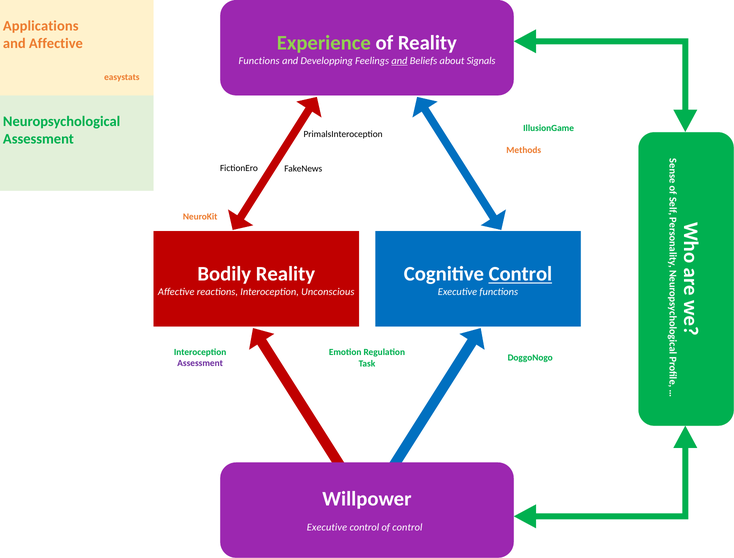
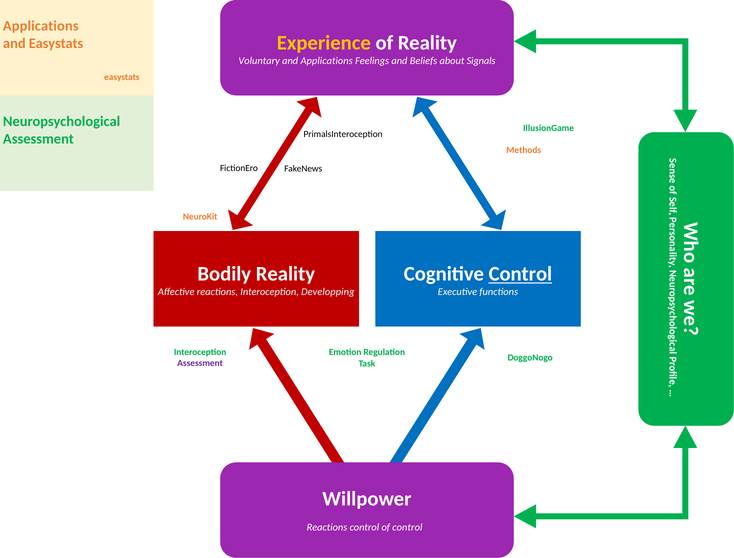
Experience colour: light green -> yellow (324, 43)
and Affective: Affective -> Easystats (56, 43)
Functions: Functions -> Voluntary (259, 61)
and Developping: Developping -> Applications (327, 61)
and underline: present -> none (399, 61)
Unconscious: Unconscious -> Developping (328, 292)
Executive: Executive -> Reactions (327, 527)
